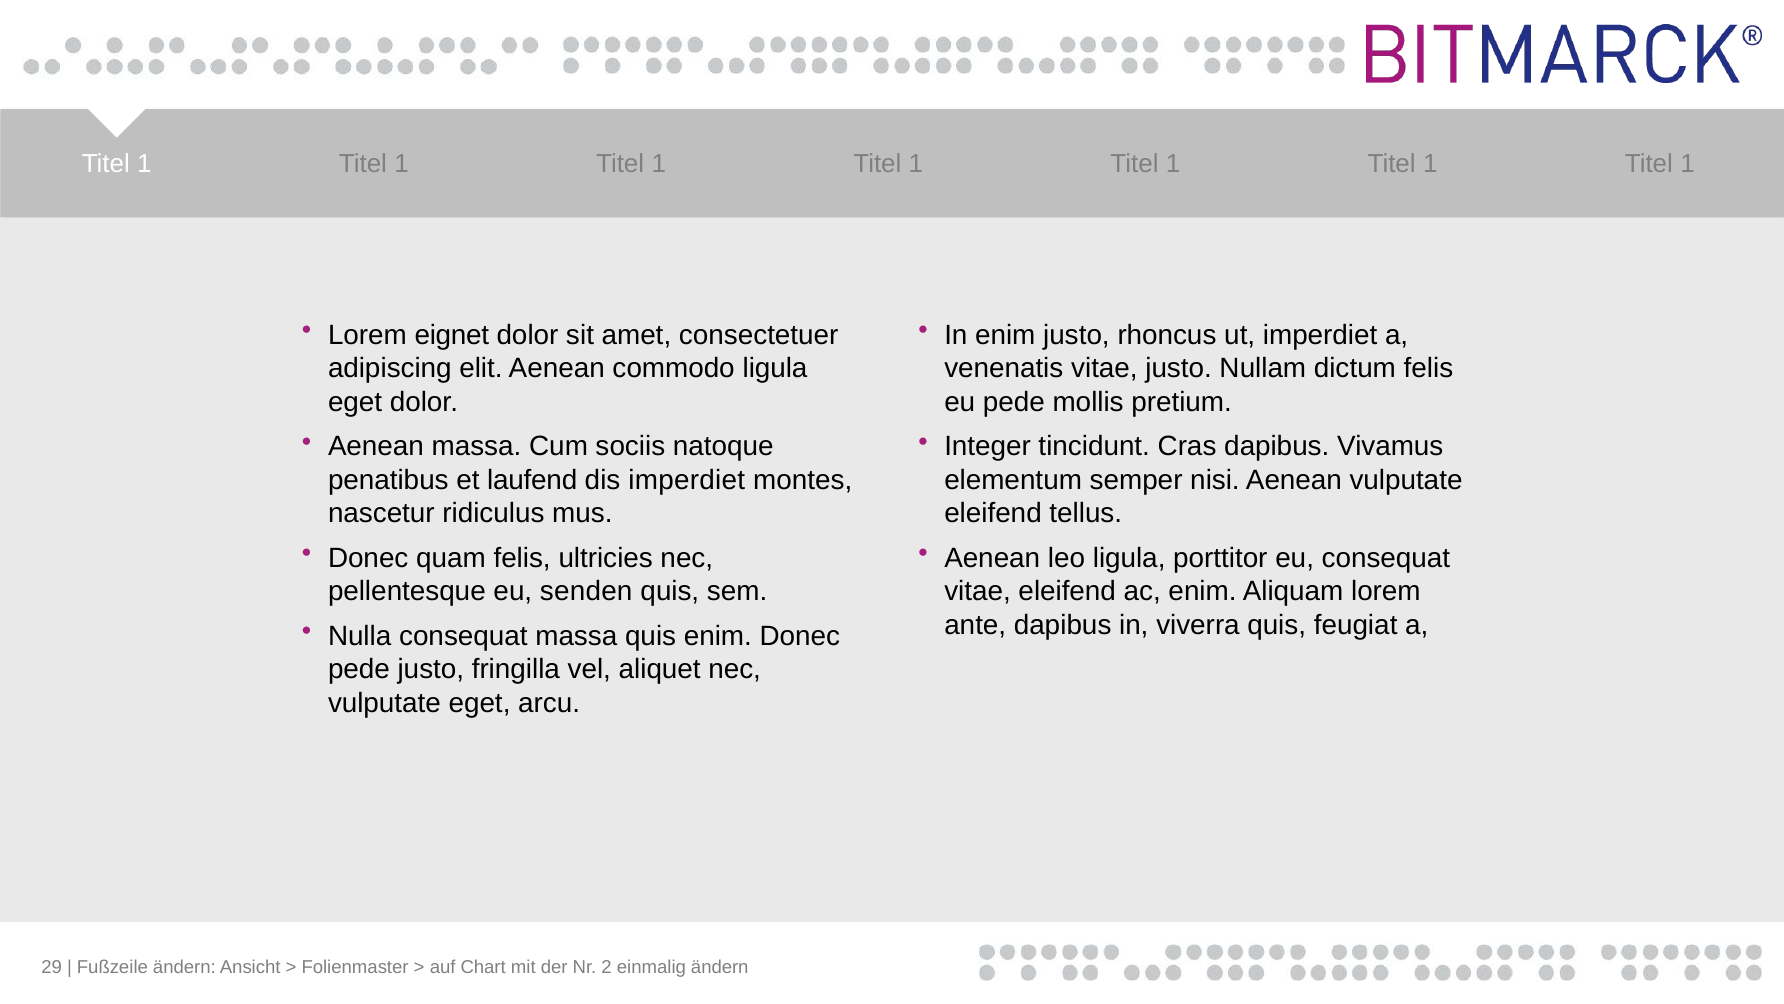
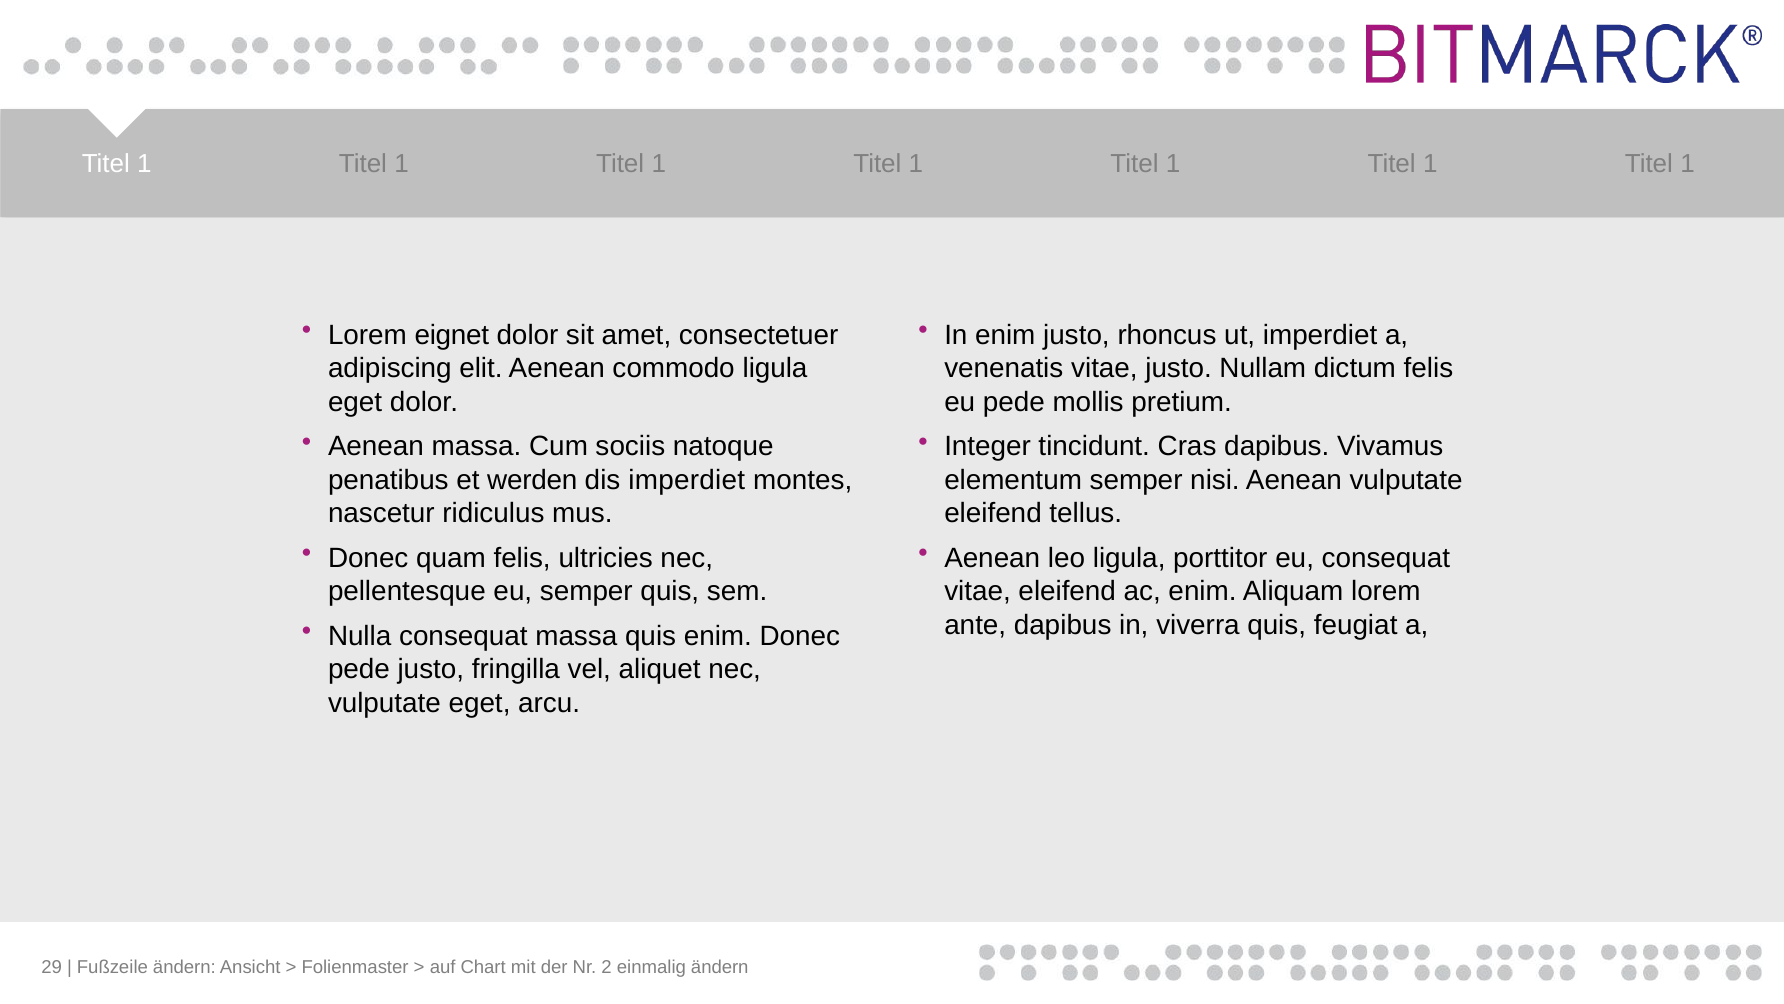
laufend: laufend -> werden (532, 480)
eu senden: senden -> semper (586, 591)
